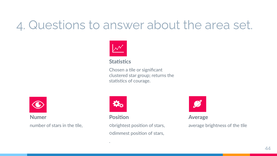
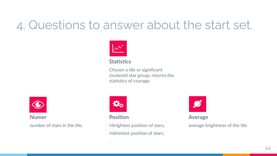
area: area -> start (217, 25)
